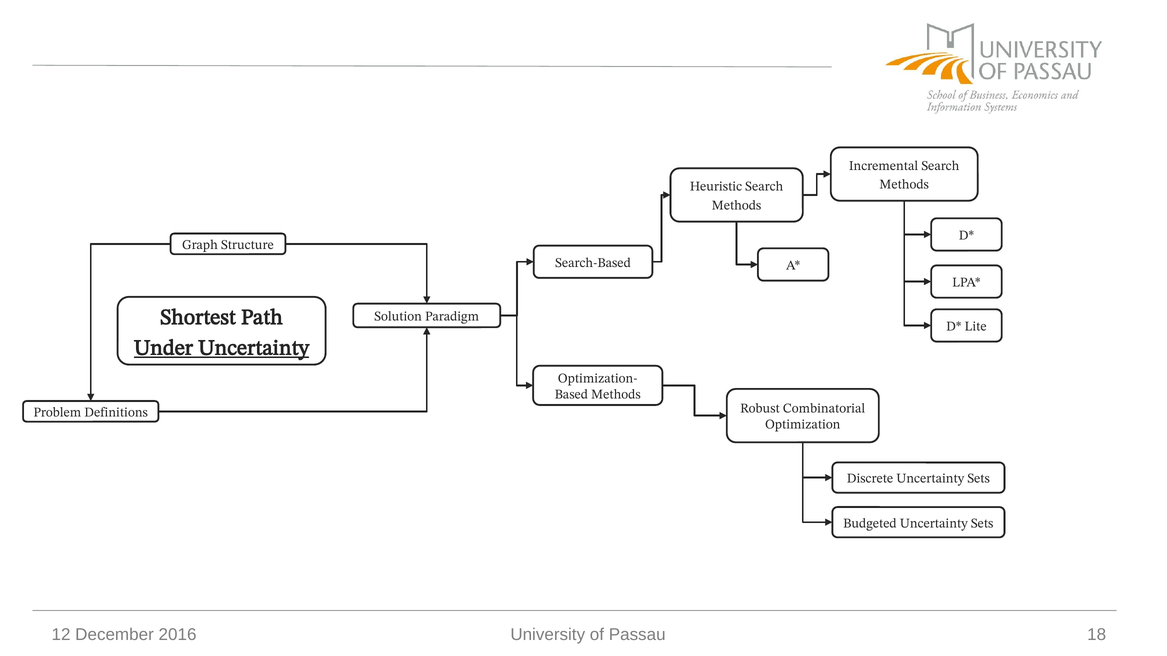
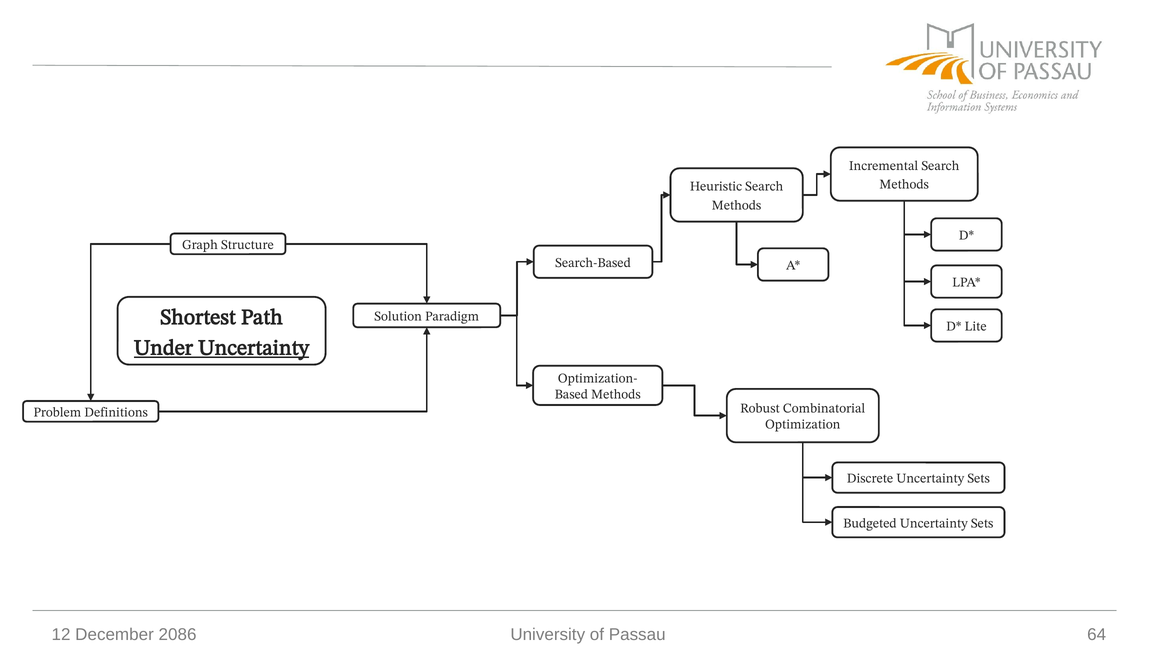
2016: 2016 -> 2086 (178, 635)
18: 18 -> 64 (1097, 635)
